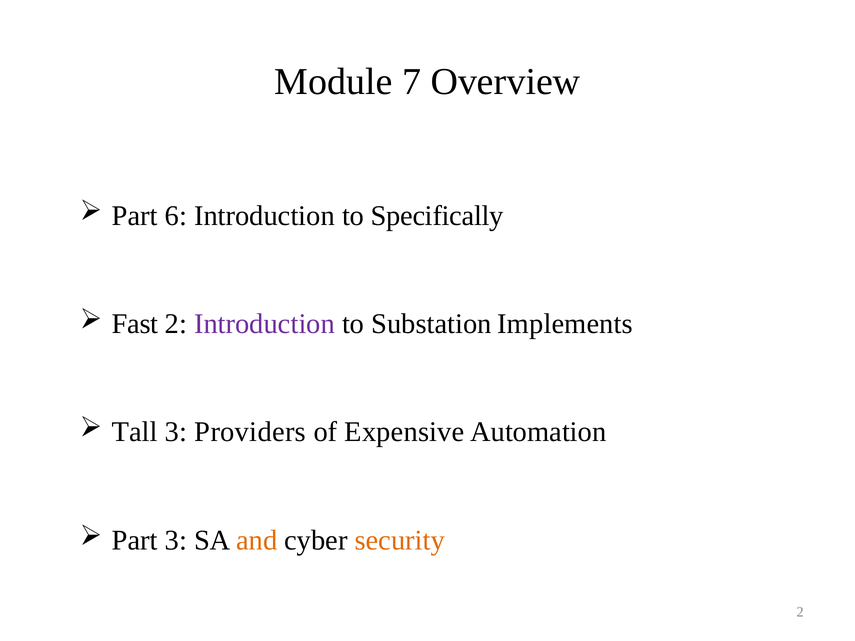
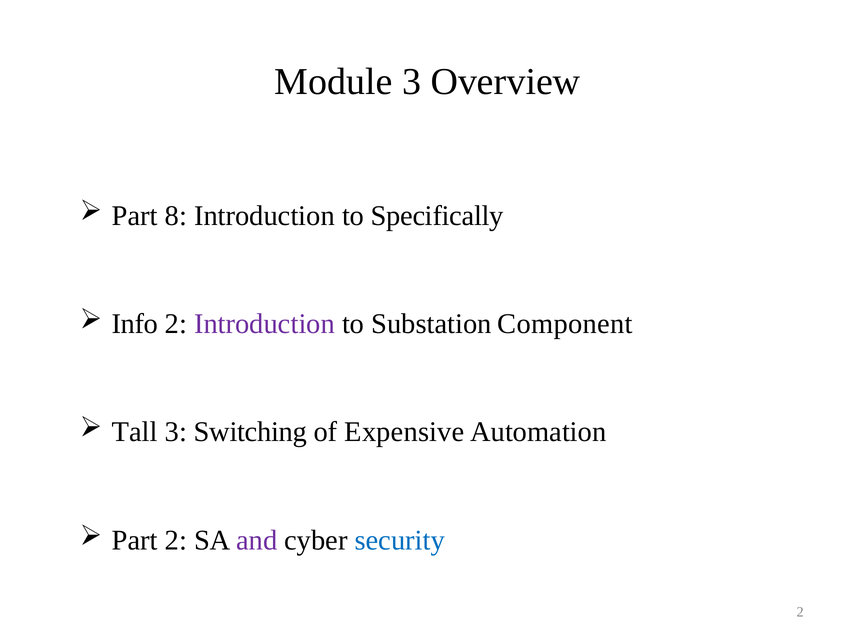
Module 7: 7 -> 3 (412, 82)
6: 6 -> 8 (176, 216)
Fast: Fast -> Info (135, 324)
Implements: Implements -> Component (565, 324)
Providers: Providers -> Switching (250, 432)
Part 3: 3 -> 2 (176, 541)
and colour: orange -> purple (257, 541)
security colour: orange -> blue (400, 541)
